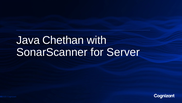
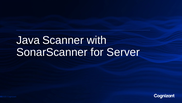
Chethan: Chethan -> Scanner (63, 40)
